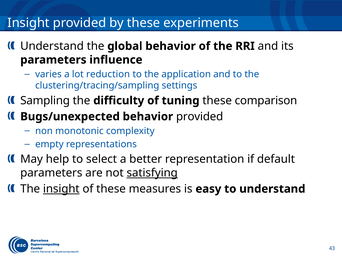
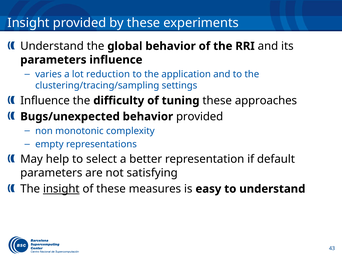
Sampling: Sampling -> Influence (45, 100)
comparison: comparison -> approaches (266, 100)
satisfying underline: present -> none (152, 173)
